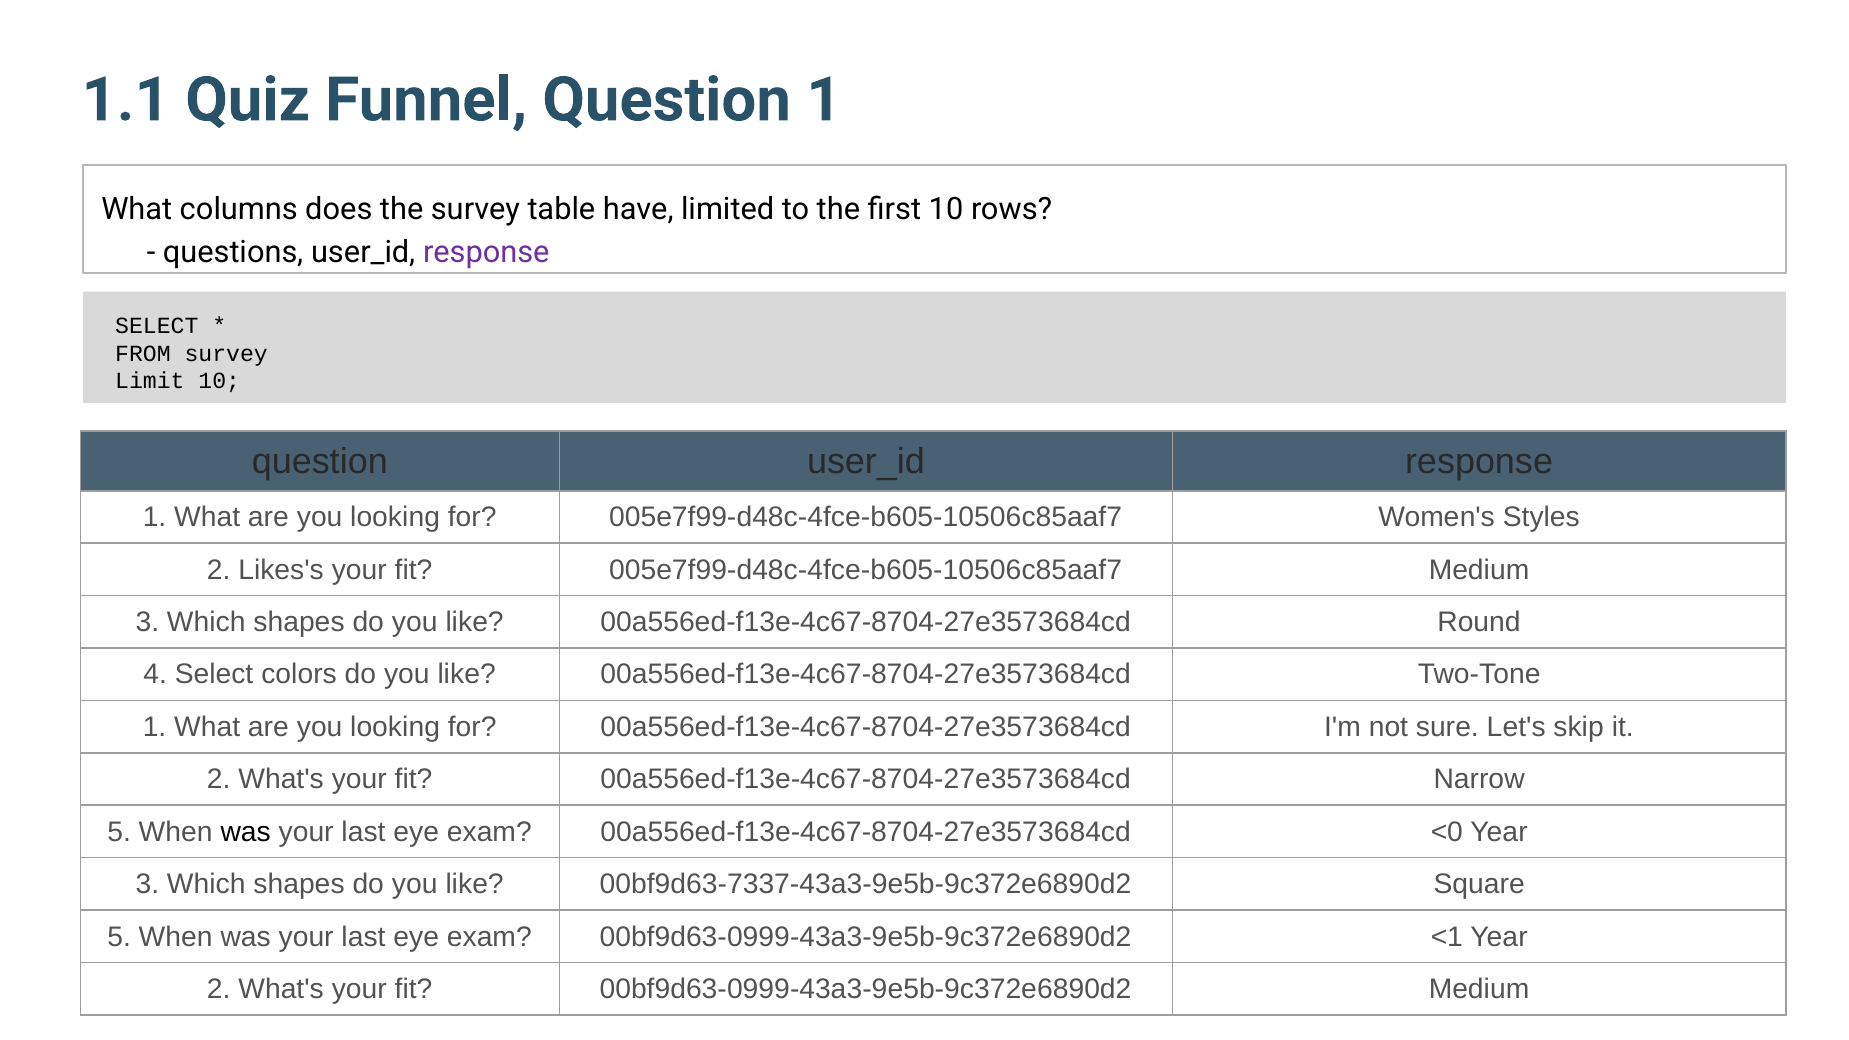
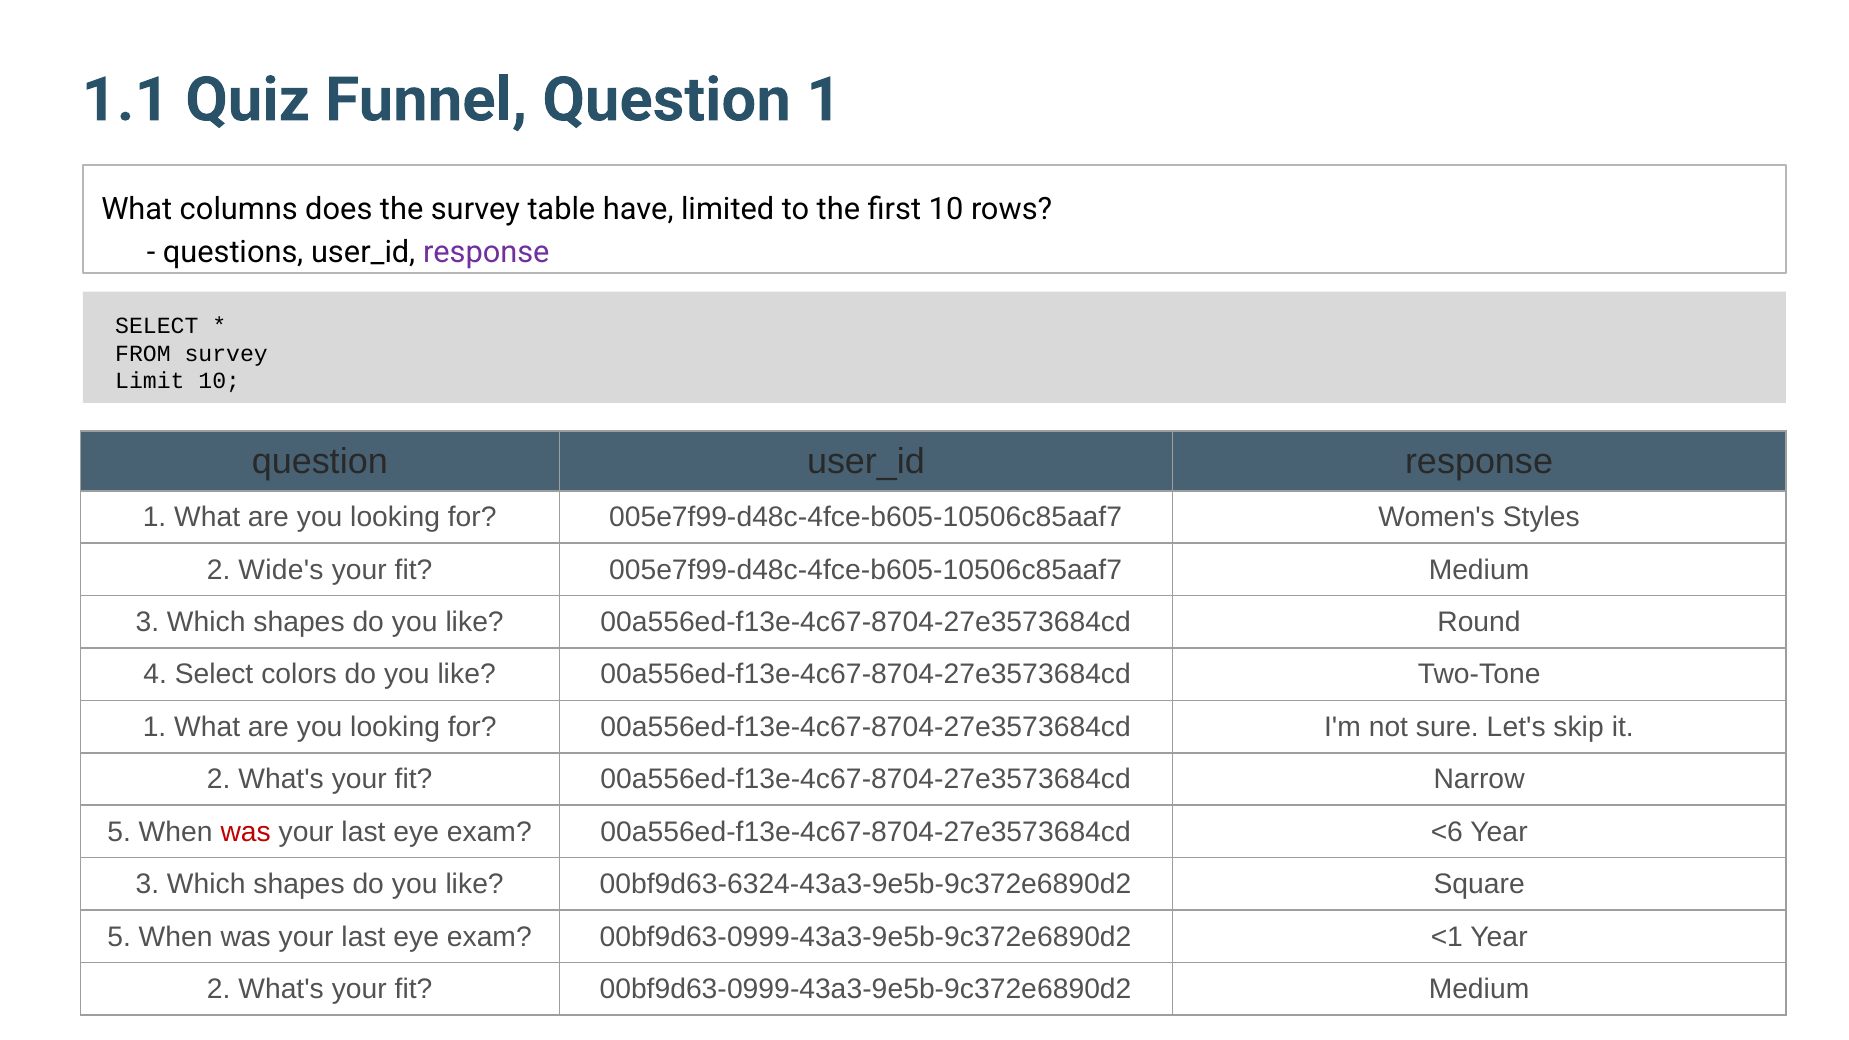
Likes's: Likes's -> Wide's (281, 570)
was colour: black -> red (246, 832)
<0: <0 -> <6 (1447, 832)
00bf9d63-7337-43a3-9e5b-9c372e6890d2: 00bf9d63-7337-43a3-9e5b-9c372e6890d2 -> 00bf9d63-6324-43a3-9e5b-9c372e6890d2 (865, 884)
